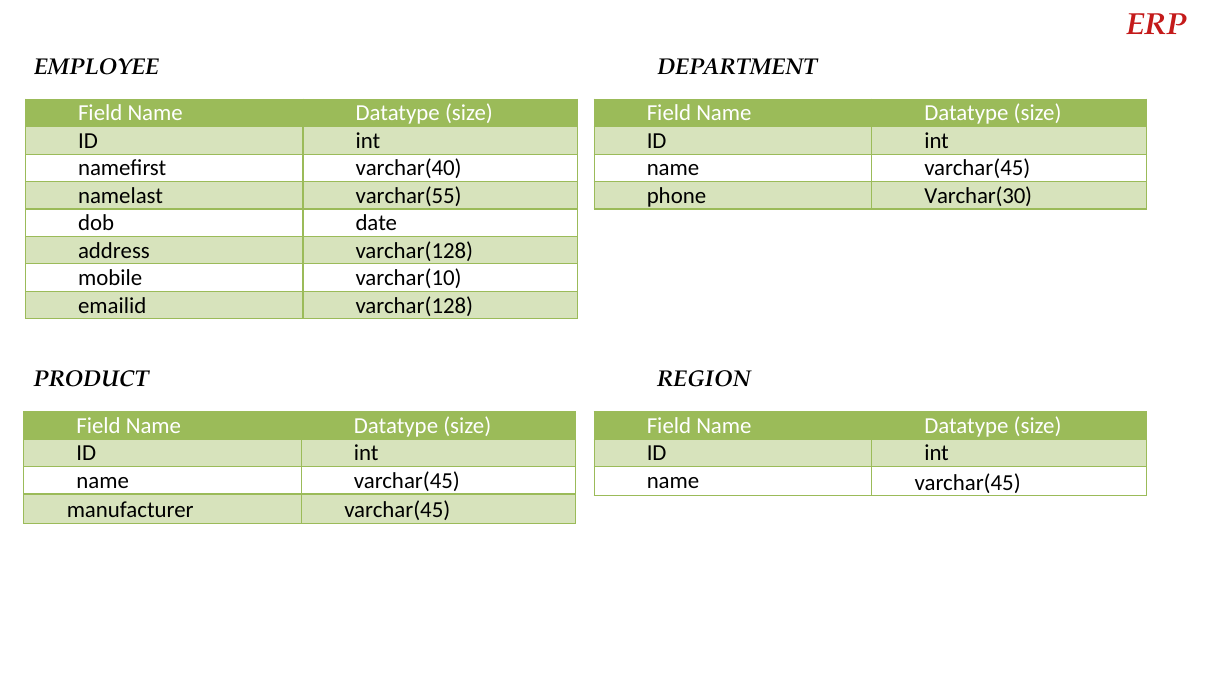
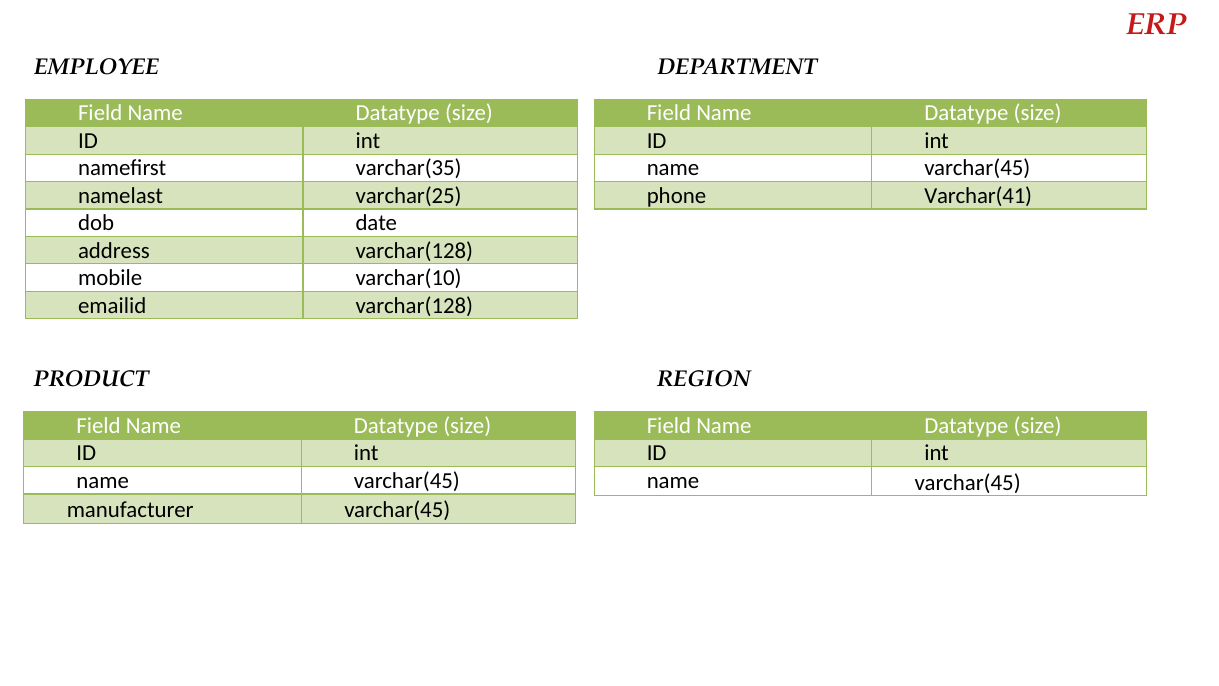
varchar(40: varchar(40 -> varchar(35 (409, 168)
varchar(55: varchar(55 -> varchar(25 (409, 196)
Varchar(30: Varchar(30 -> Varchar(41 (978, 196)
